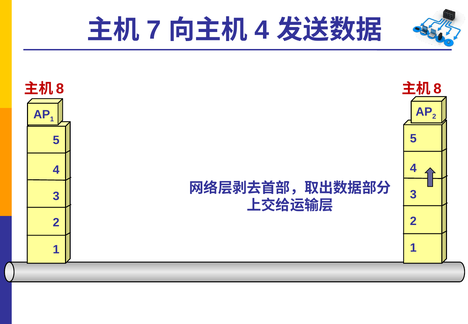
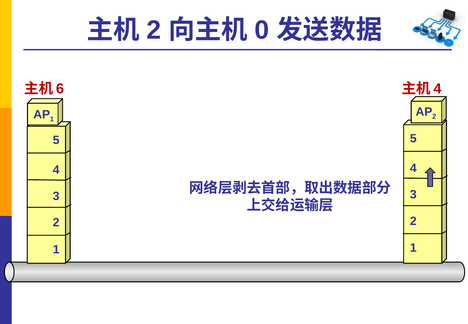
7: 7 -> 2 (154, 30)
4: 4 -> 0 (262, 30)
8: 8 -> 6 (60, 89)
8: 8 -> 4 (437, 89)
